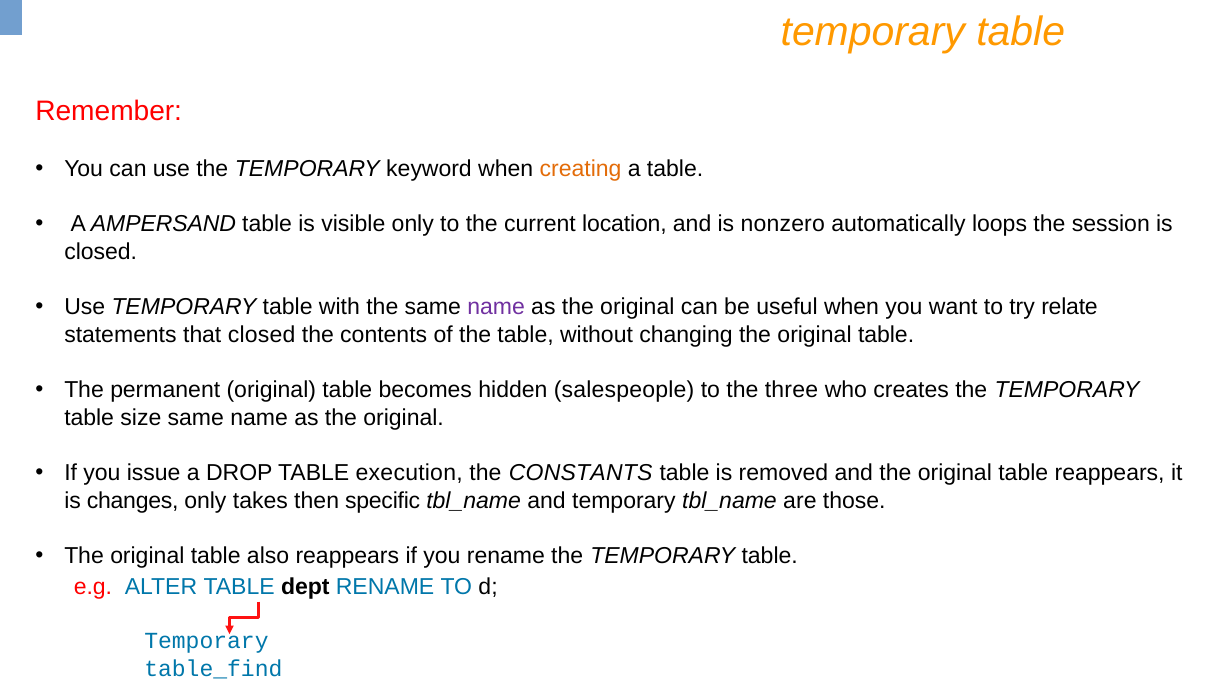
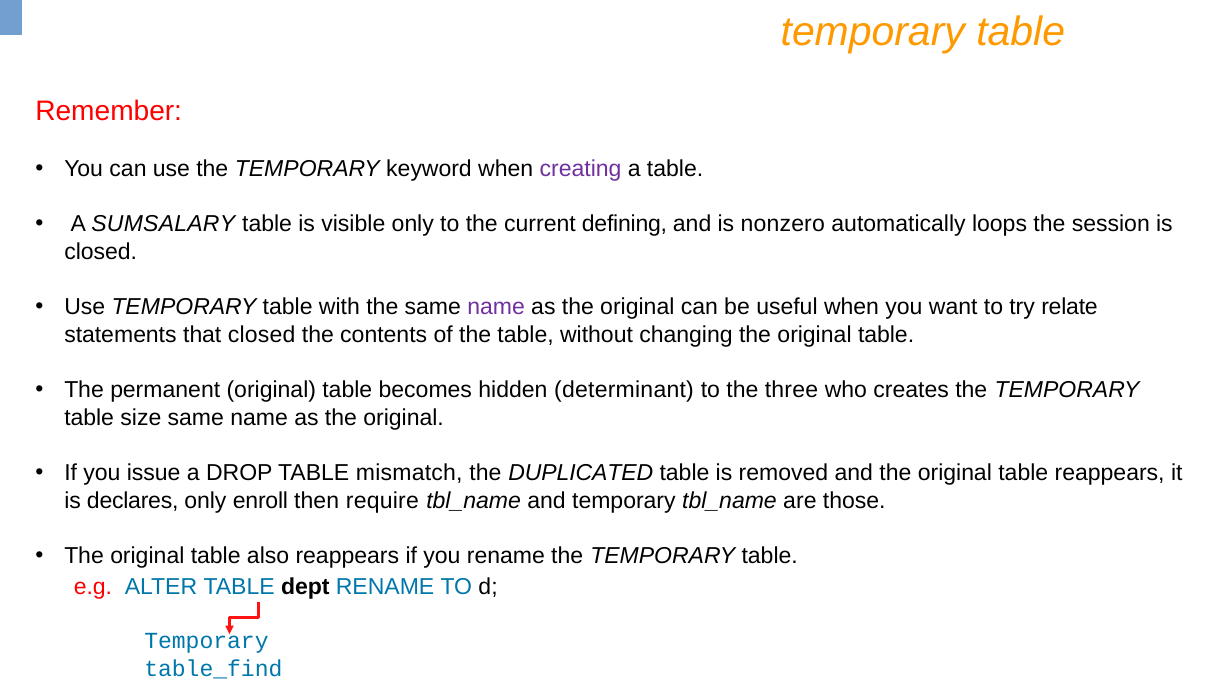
creating colour: orange -> purple (581, 169)
AMPERSAND: AMPERSAND -> SUMSALARY (163, 224)
location: location -> defining (624, 224)
salespeople: salespeople -> determinant (624, 390)
execution: execution -> mismatch (409, 473)
CONSTANTS: CONSTANTS -> DUPLICATED (581, 473)
changes: changes -> declares (133, 500)
takes: takes -> enroll (260, 500)
specific: specific -> require (382, 500)
